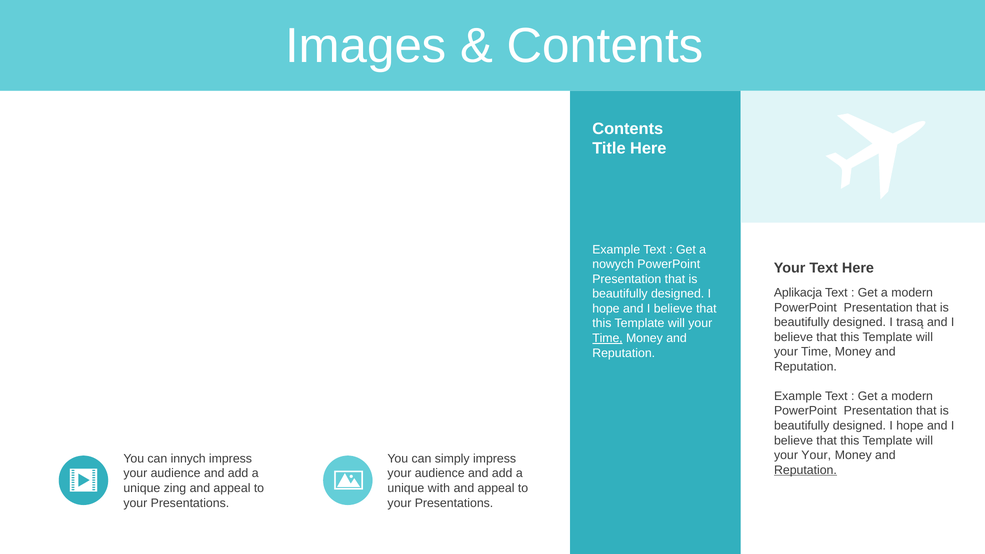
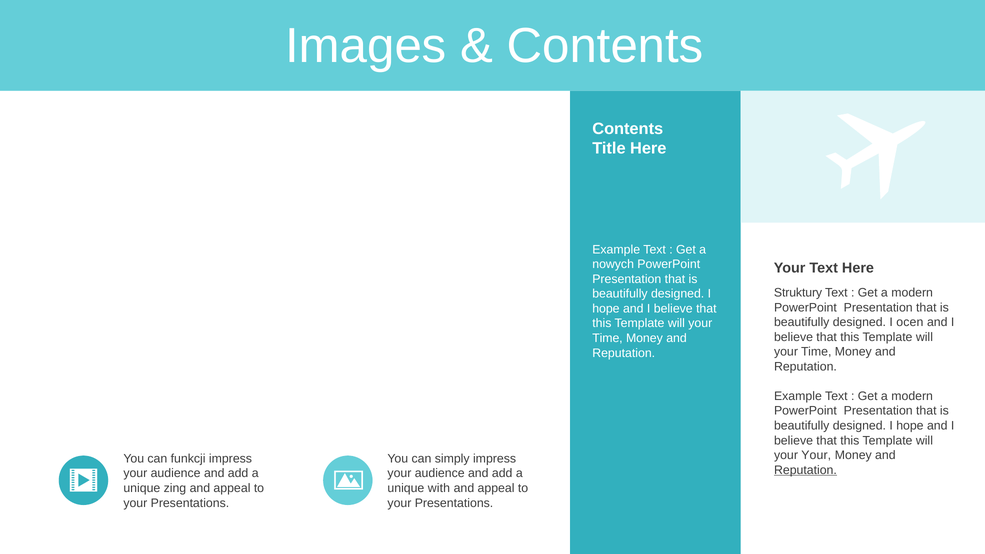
Aplikacja: Aplikacja -> Struktury (798, 293)
trasą: trasą -> ocen (910, 322)
Time underline: present -> none (607, 338)
innych: innych -> funkcji (188, 459)
